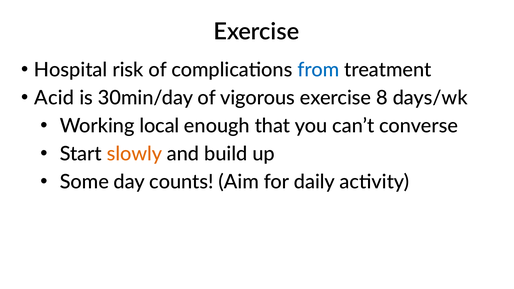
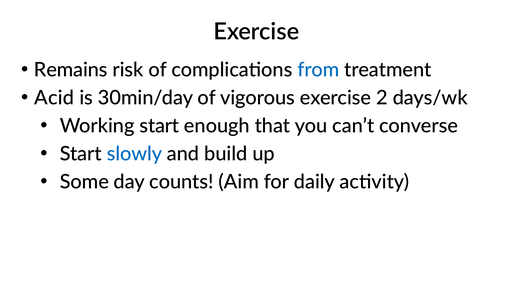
Hospital: Hospital -> Remains (71, 70)
8: 8 -> 2 (382, 98)
Working local: local -> start (159, 126)
slowly colour: orange -> blue (135, 154)
